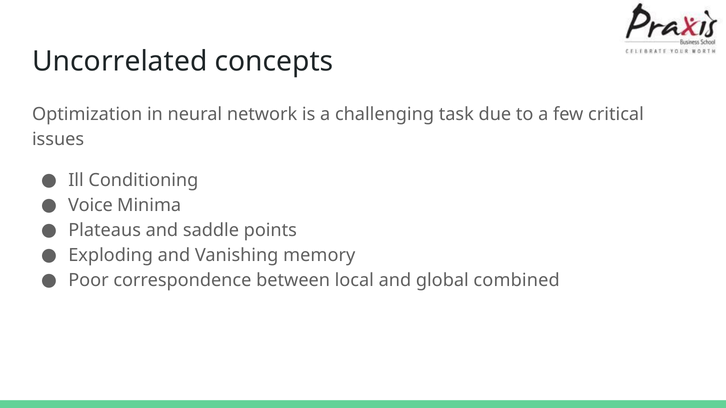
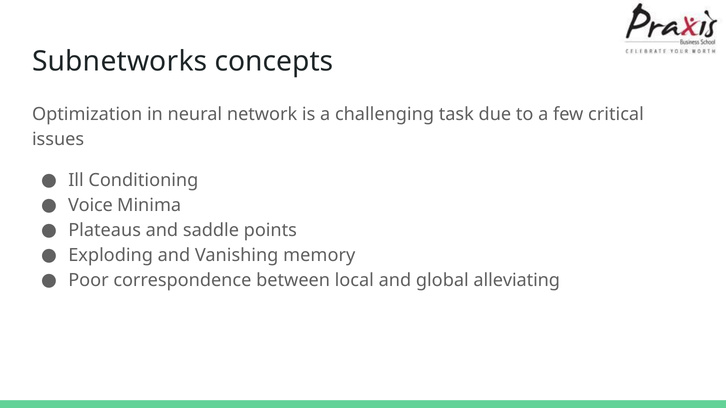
Uncorrelated: Uncorrelated -> Subnetworks (120, 62)
combined: combined -> alleviating (517, 281)
